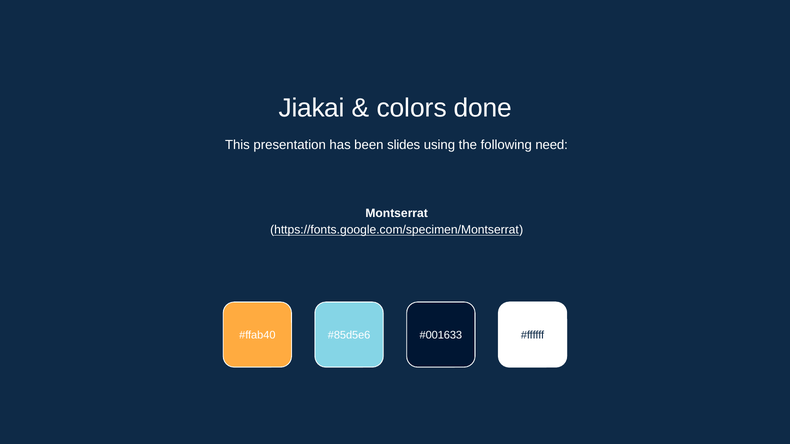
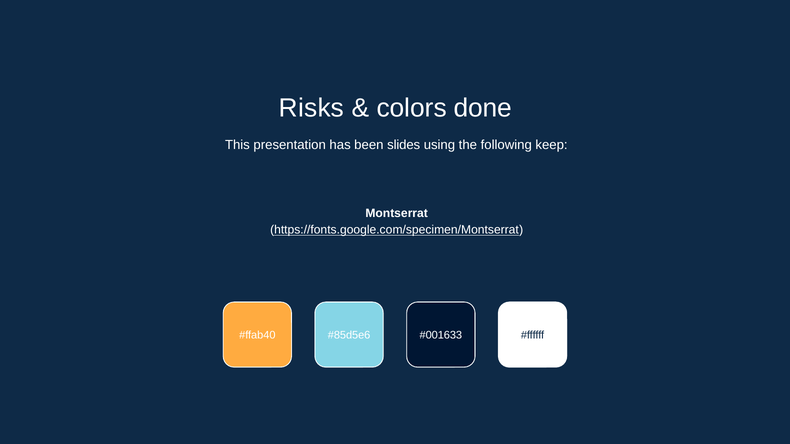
Jiakai: Jiakai -> Risks (311, 108)
need: need -> keep (552, 145)
